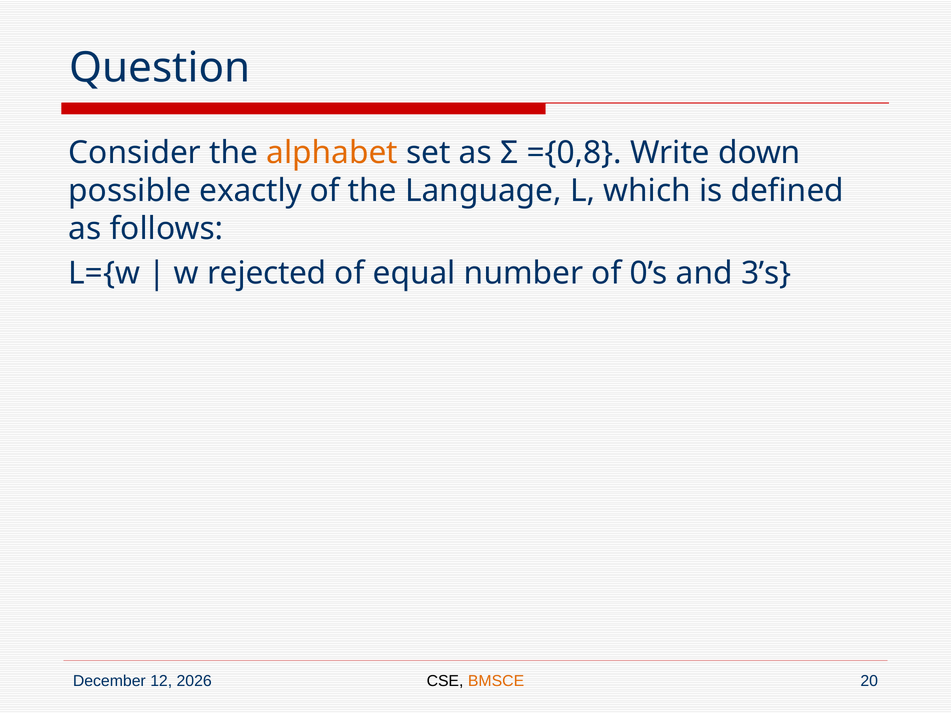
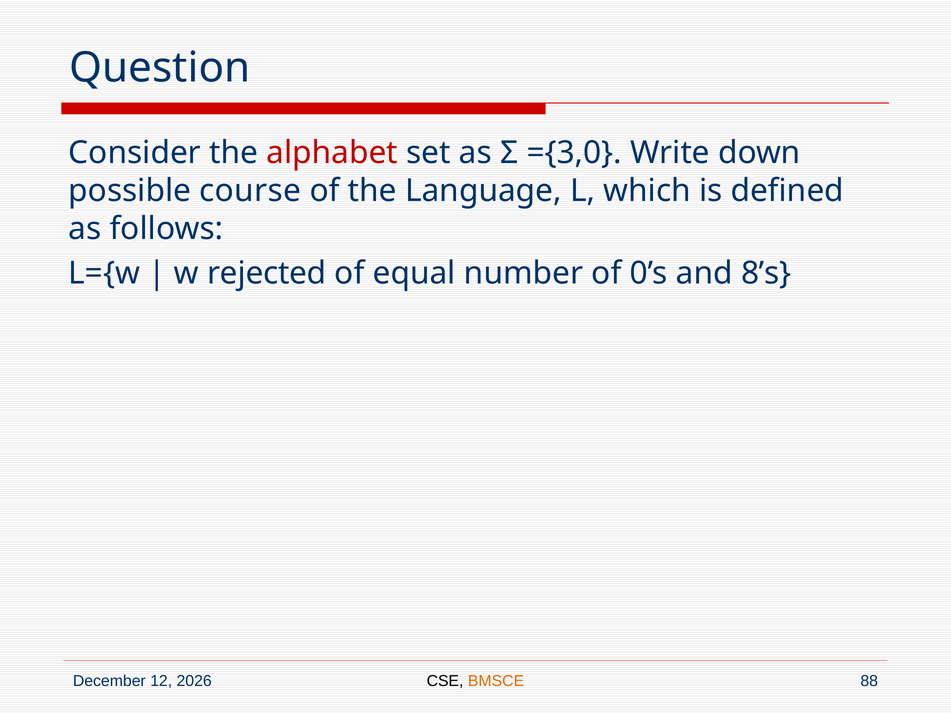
alphabet colour: orange -> red (332, 153)
={0,8: ={0,8 -> ={3,0 (574, 153)
exactly: exactly -> course (250, 191)
3’s: 3’s -> 8’s (766, 273)
20: 20 -> 88 (869, 681)
